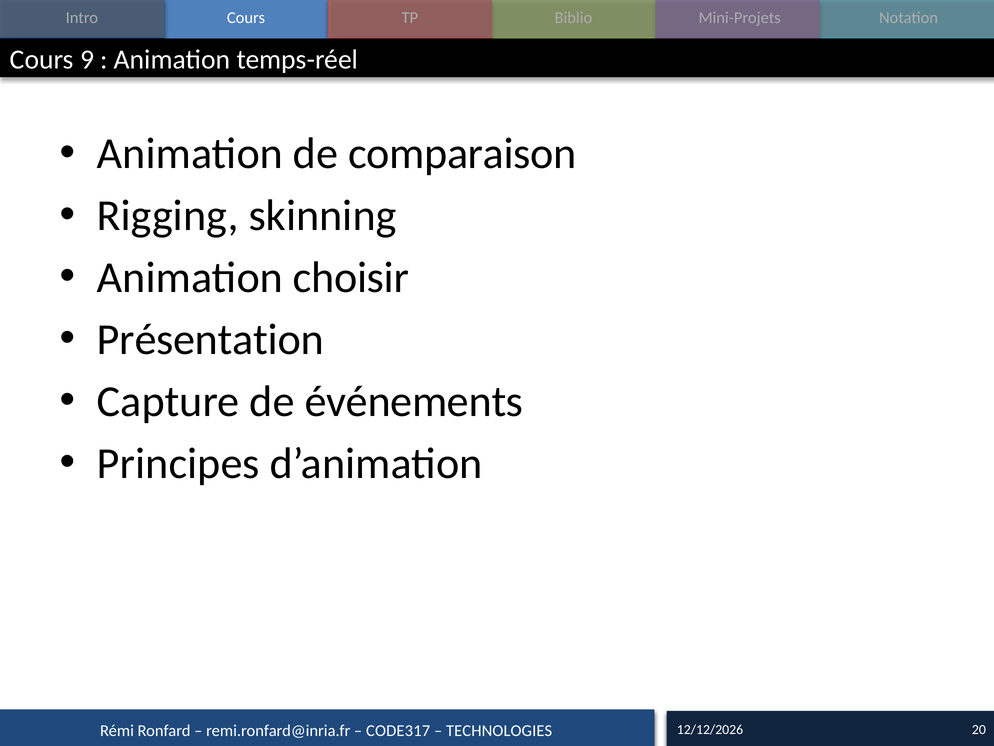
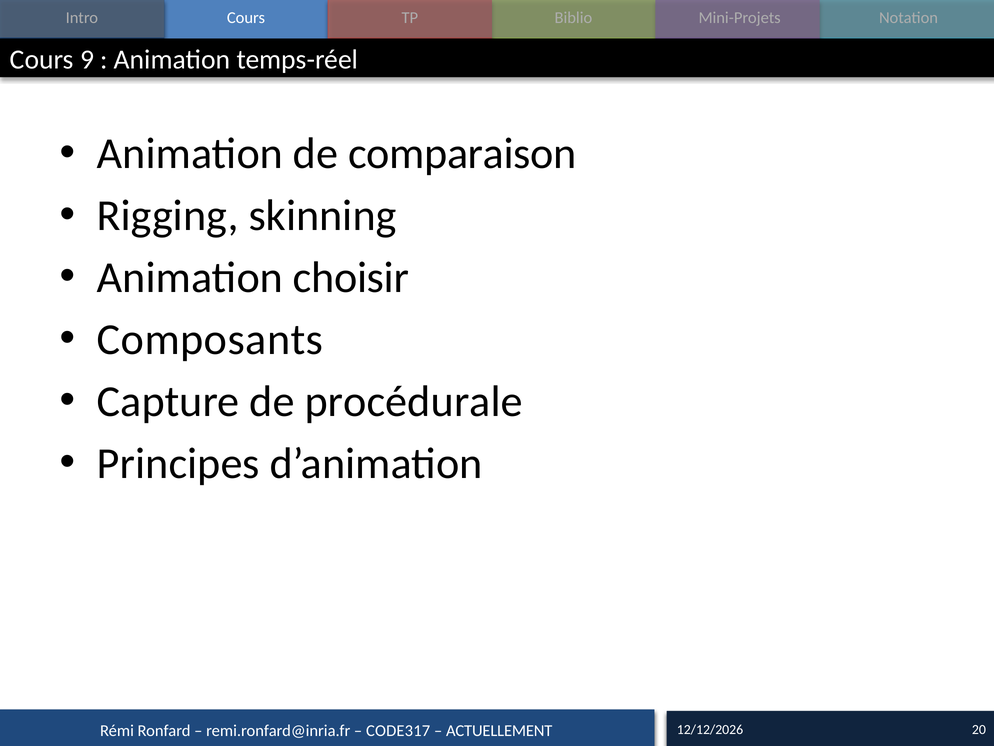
Présentation: Présentation -> Composants (210, 339)
événements: événements -> procédurale (414, 401)
TECHNOLOGIES: TECHNOLOGIES -> ACTUELLEMENT (499, 730)
